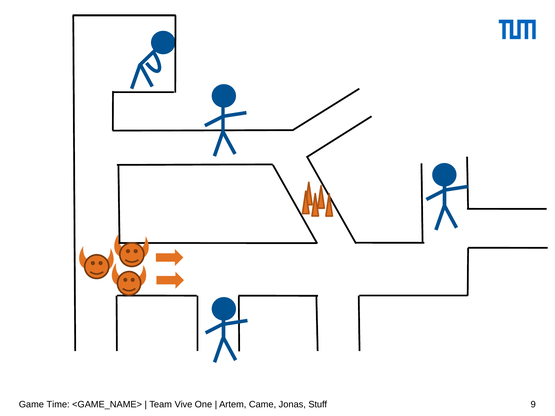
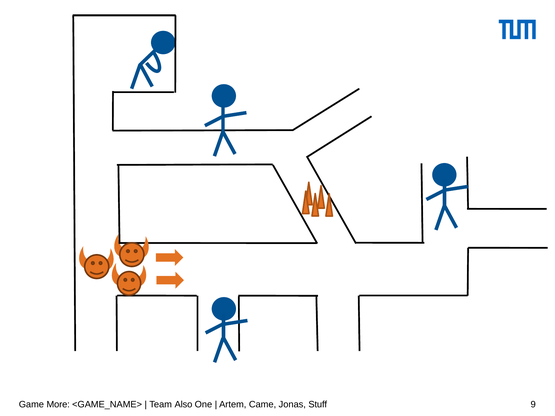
Time: Time -> More (58, 405)
Vive: Vive -> Also (183, 405)
